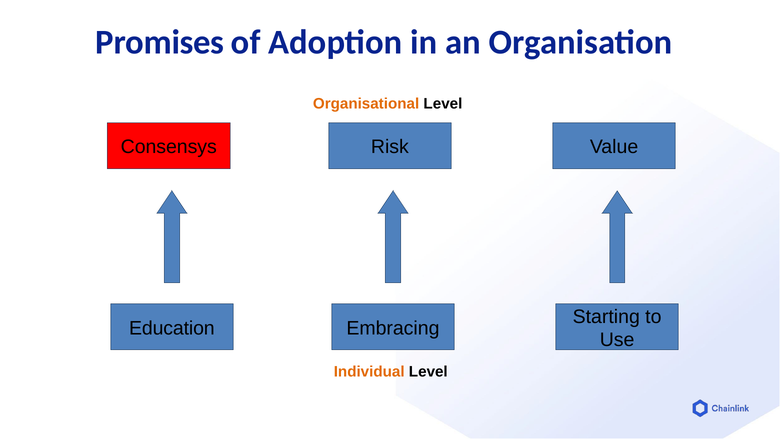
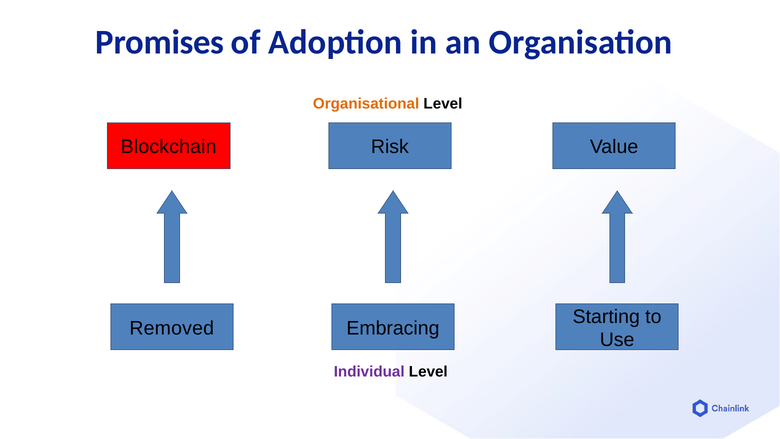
Consensys: Consensys -> Blockchain (169, 147)
Education: Education -> Removed (172, 328)
Individual colour: orange -> purple (369, 372)
